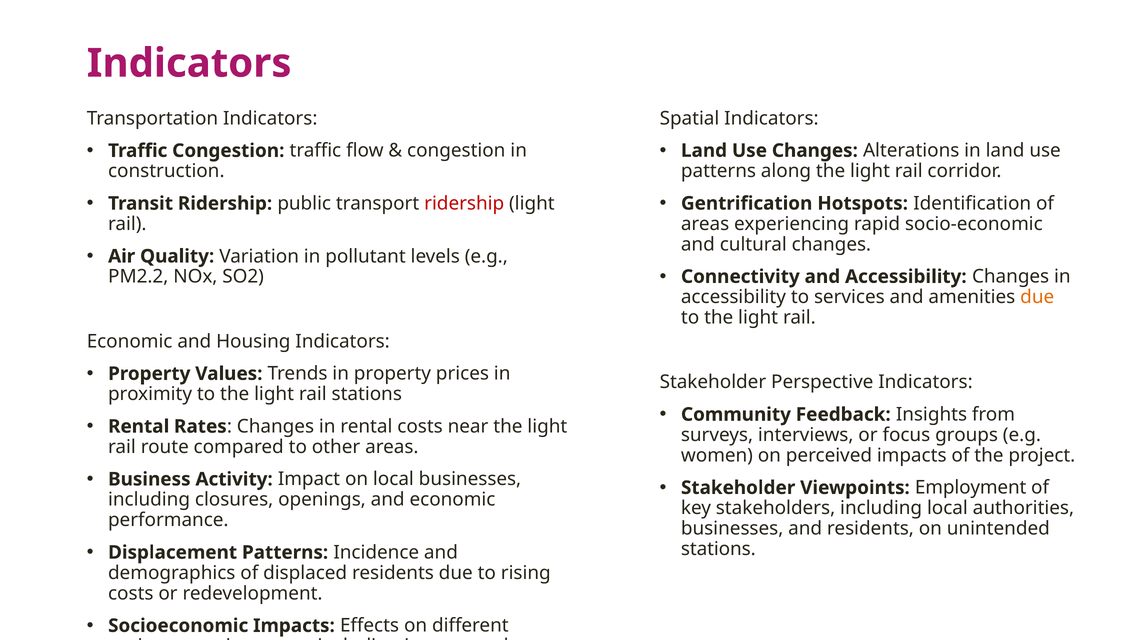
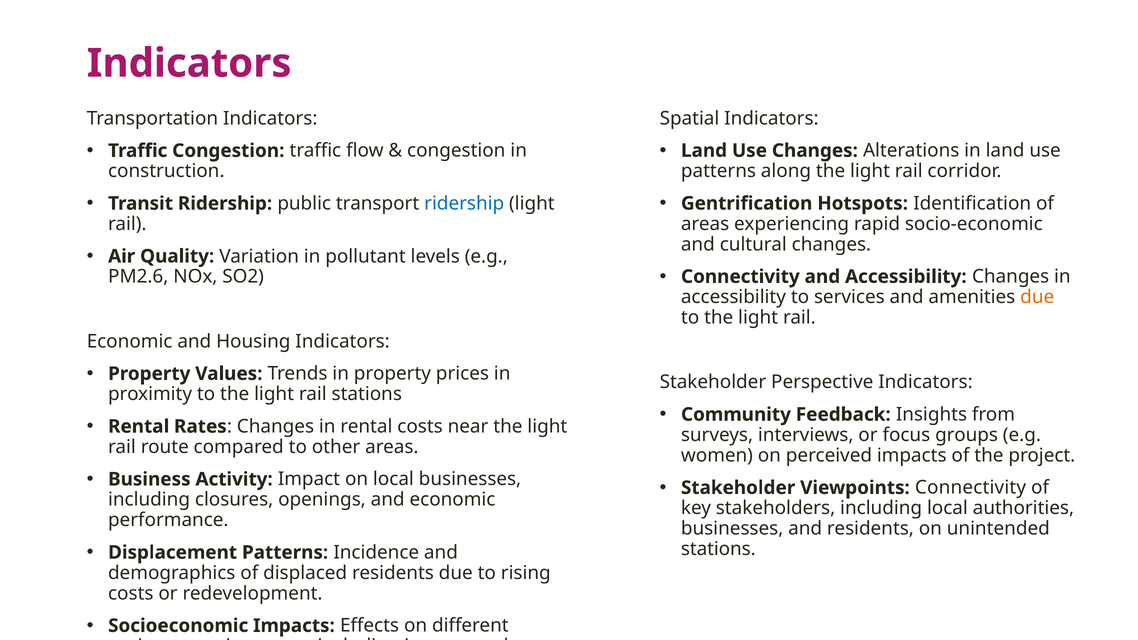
ridership colour: red -> blue (464, 204)
PM2.2: PM2.2 -> PM2.6 (138, 277)
Viewpoints Employment: Employment -> Connectivity (971, 488)
